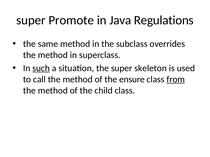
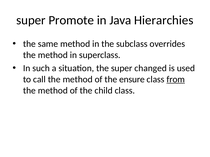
Regulations: Regulations -> Hierarchies (164, 20)
such underline: present -> none (41, 68)
skeleton: skeleton -> changed (151, 68)
